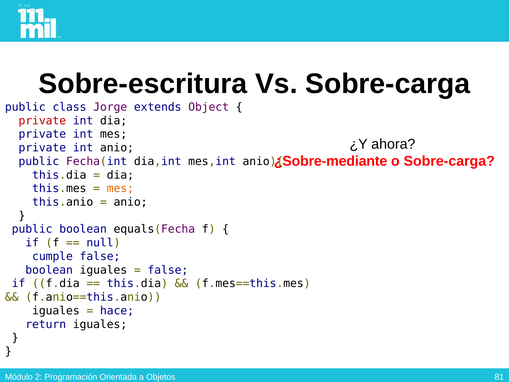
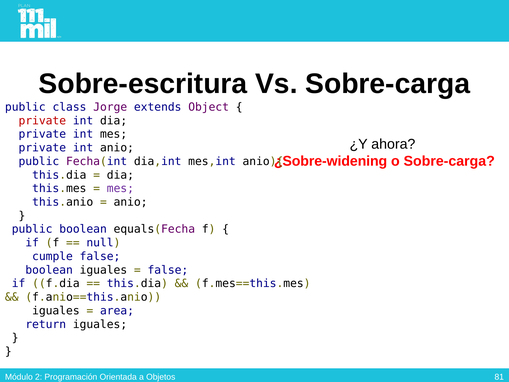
¿Sobre-mediante: ¿Sobre-mediante -> ¿Sobre-widening (331, 161)
mes colour: orange -> purple (120, 188)
hace: hace -> area (117, 311)
